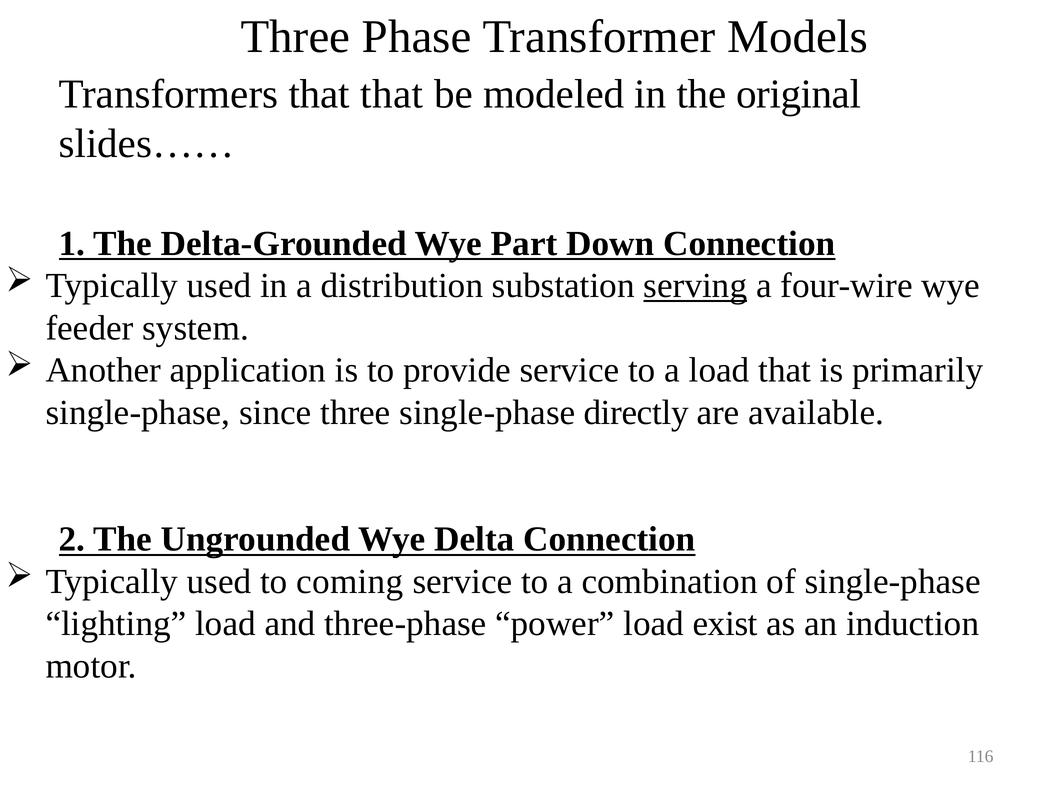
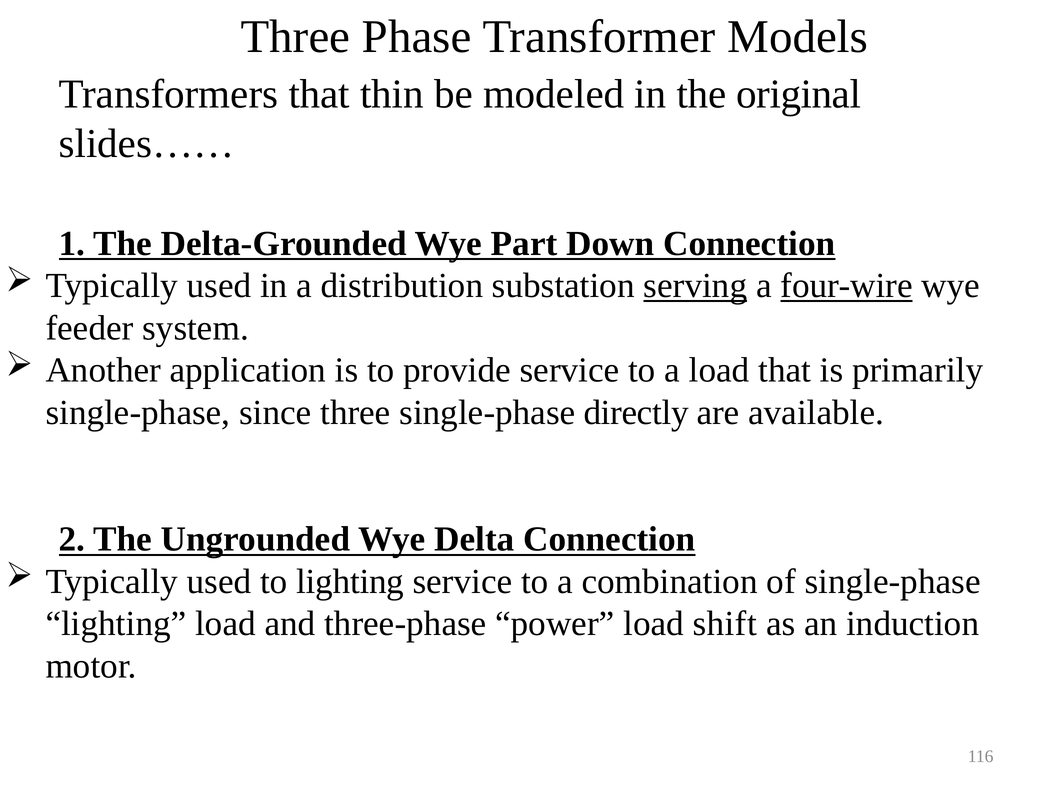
that that: that -> thin (392, 94)
four-wire underline: none -> present (847, 286)
to coming: coming -> lighting (350, 582)
exist: exist -> shift (725, 624)
